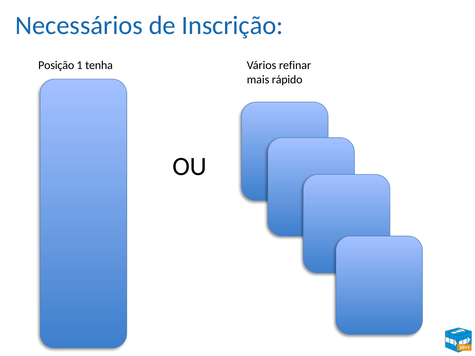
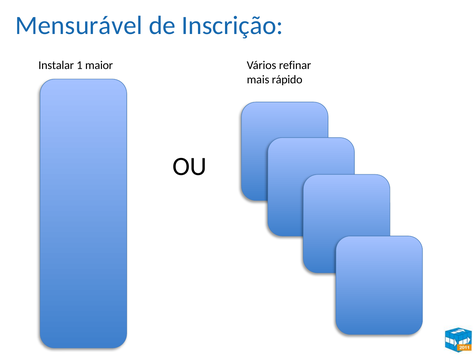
Necessários: Necessários -> Mensurável (79, 25)
Posição: Posição -> Instalar (56, 65)
tenha: tenha -> maior (99, 65)
